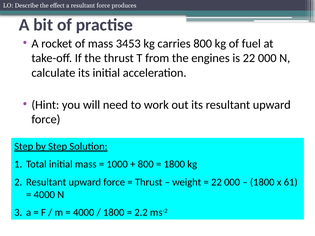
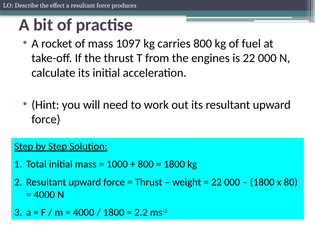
3453: 3453 -> 1097 (128, 44)
61: 61 -> 80 (291, 182)
